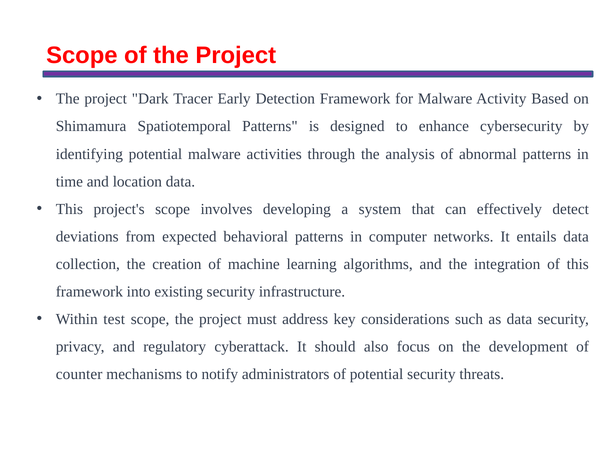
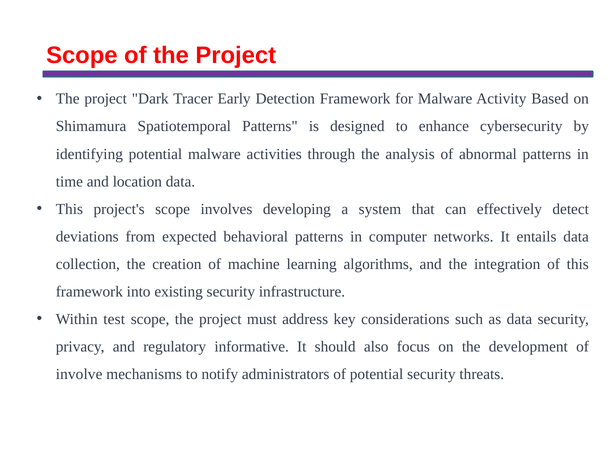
cyberattack: cyberattack -> informative (252, 347)
counter: counter -> involve (79, 375)
